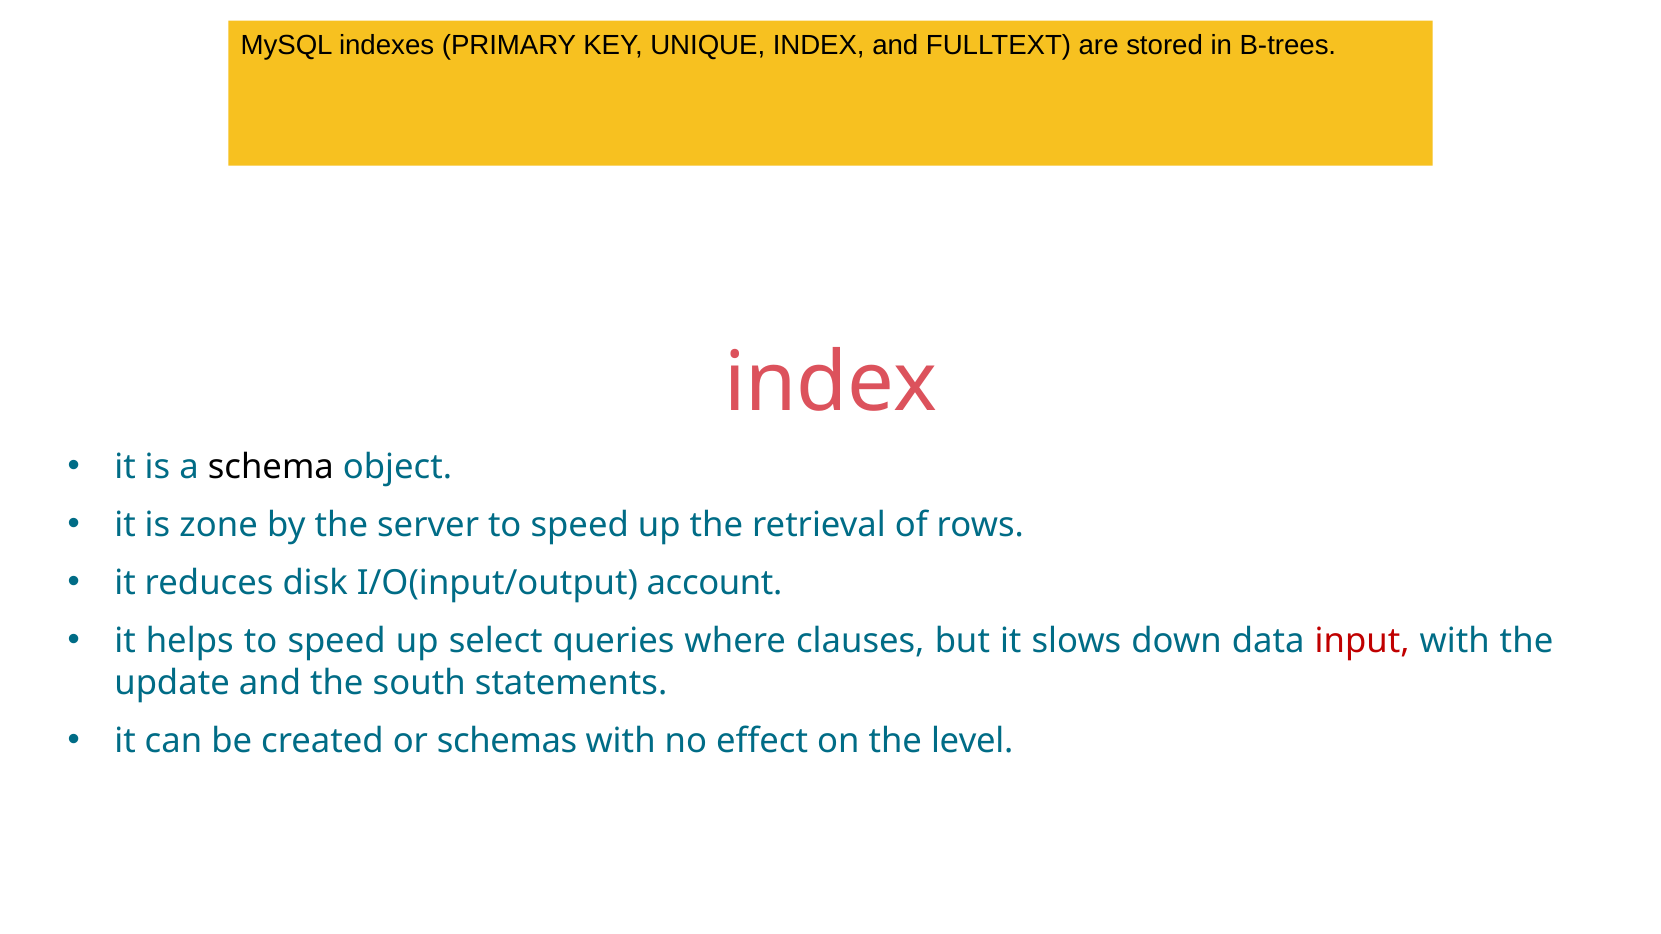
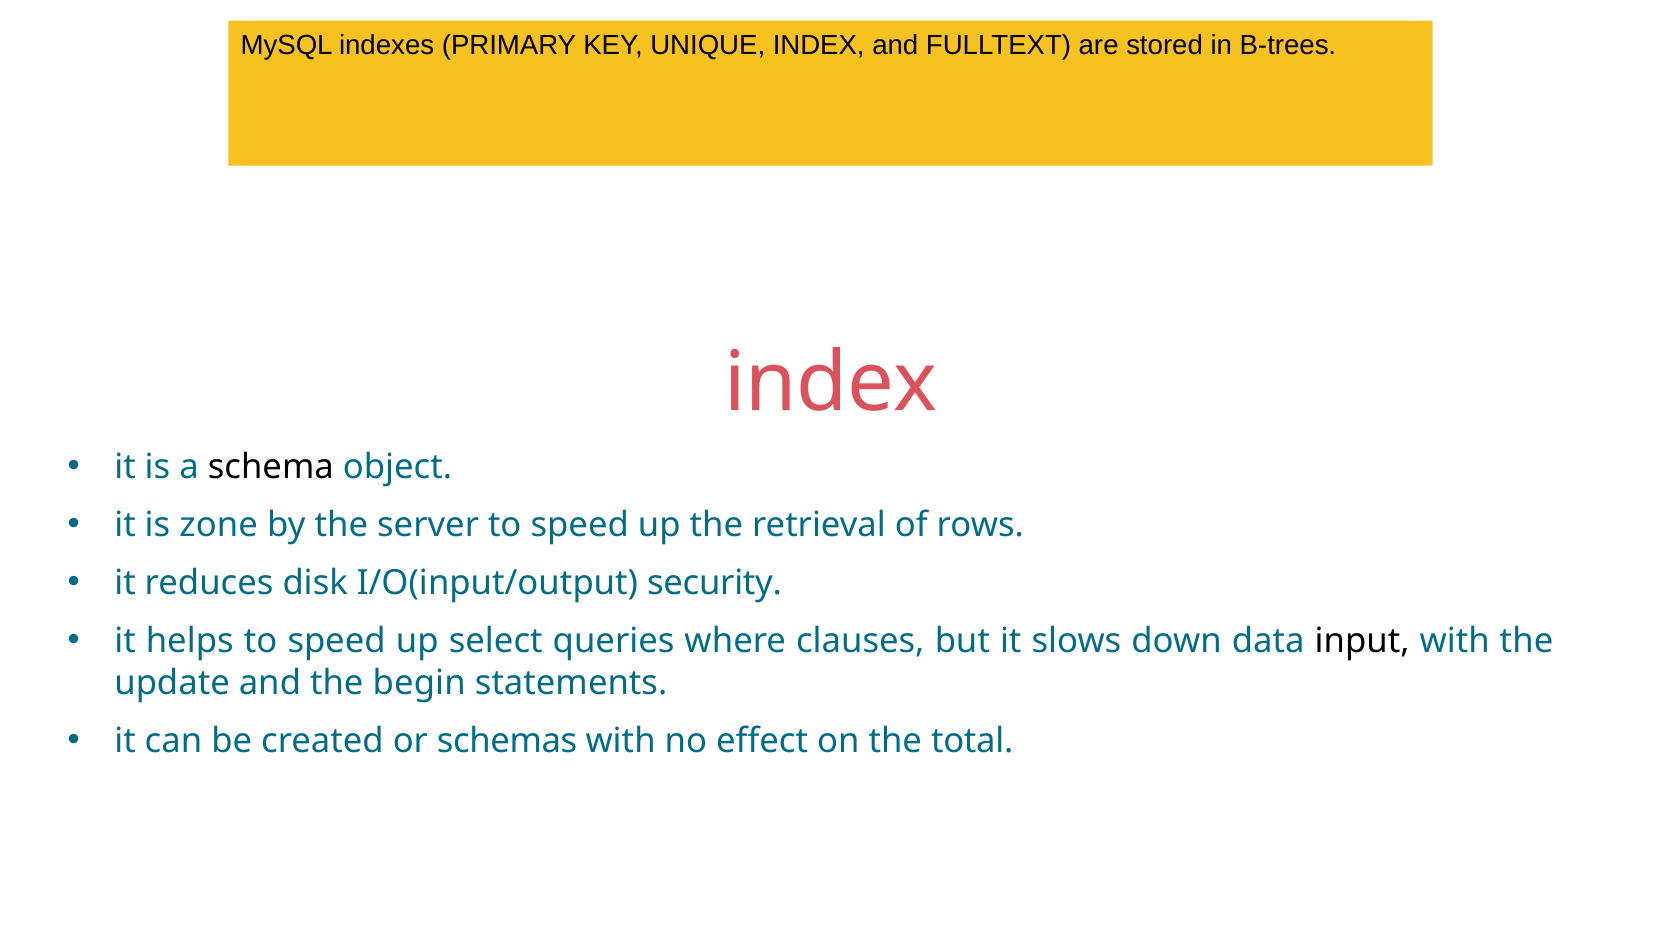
account: account -> security (714, 583)
input colour: red -> black (1362, 641)
south: south -> begin (419, 683)
level: level -> total (972, 741)
